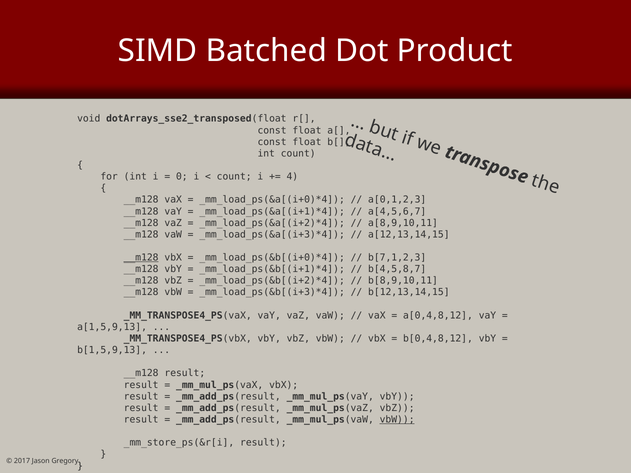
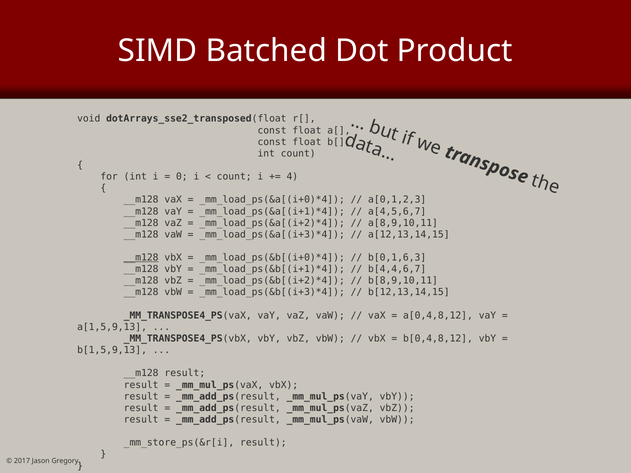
b[7,1,2,3: b[7,1,2,3 -> b[0,1,6,3 (397, 258)
b[4,5,8,7: b[4,5,8,7 -> b[4,4,6,7 (397, 269)
vbW underline: present -> none (397, 420)
